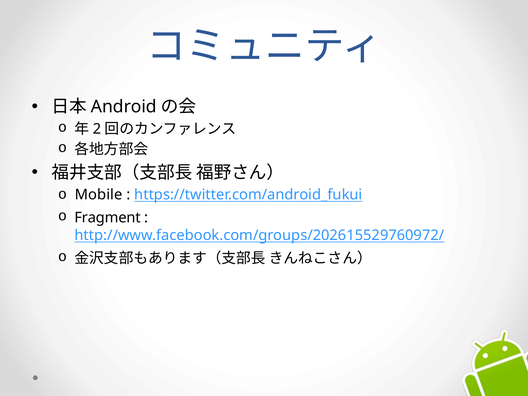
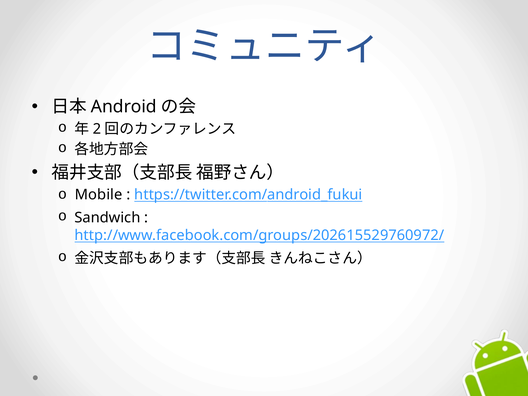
Fragment: Fragment -> Sandwich (107, 218)
